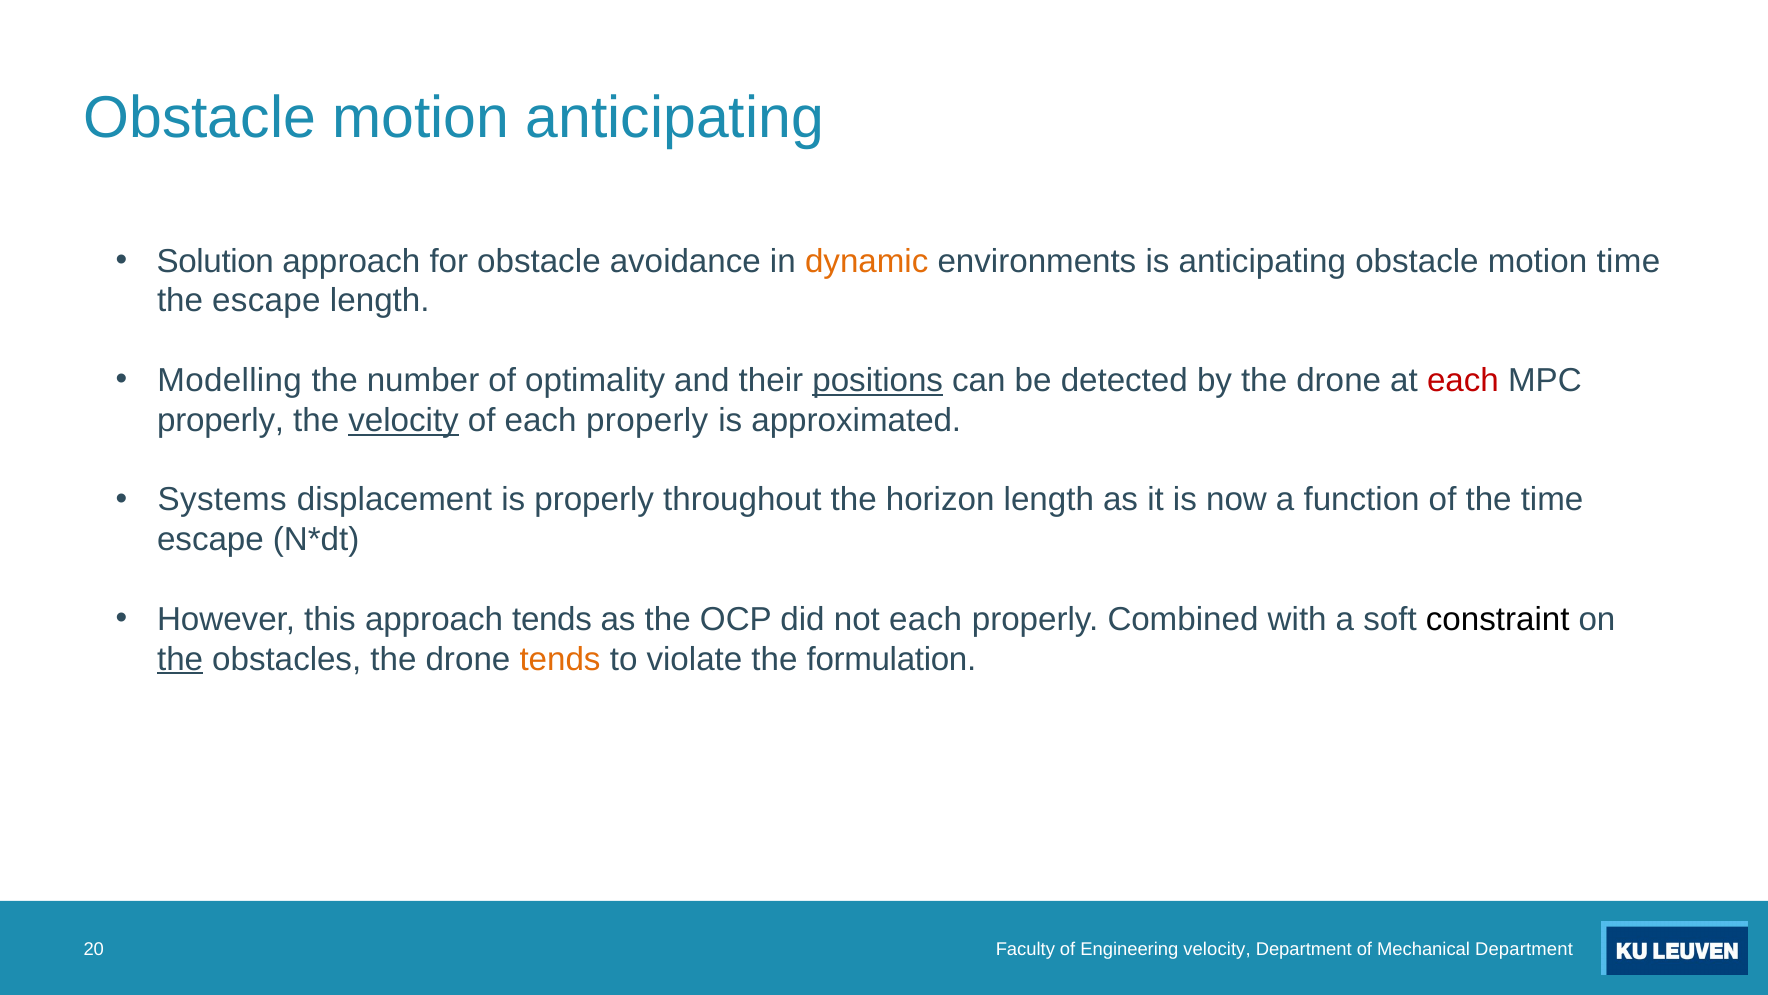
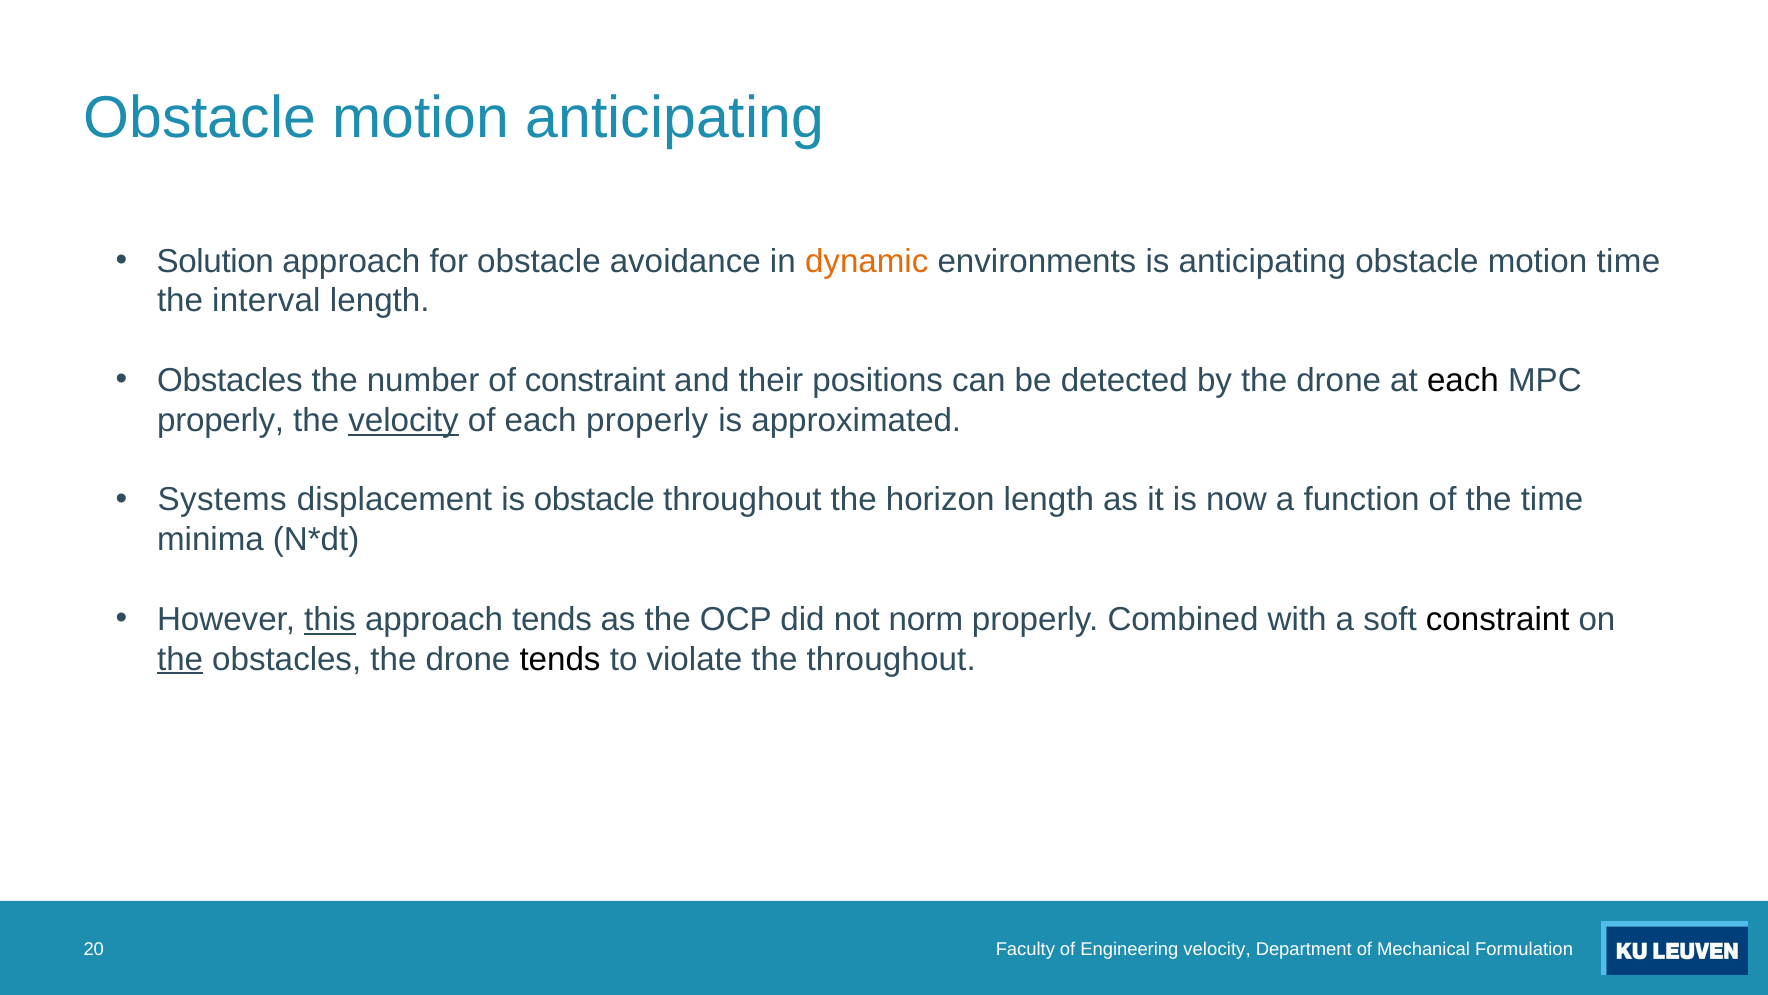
the escape: escape -> interval (266, 301)
Modelling: Modelling -> Obstacles (230, 380)
of optimality: optimality -> constraint (595, 380)
positions underline: present -> none (878, 380)
each colour: red -> black (1463, 380)
is properly: properly -> obstacle (594, 500)
escape: escape -> minima (210, 540)
this underline: none -> present (330, 619)
not each: each -> norm (926, 619)
tends colour: orange -> black (560, 659)
the formulation: formulation -> throughout (891, 659)
Mechanical Department: Department -> Formulation (1524, 949)
